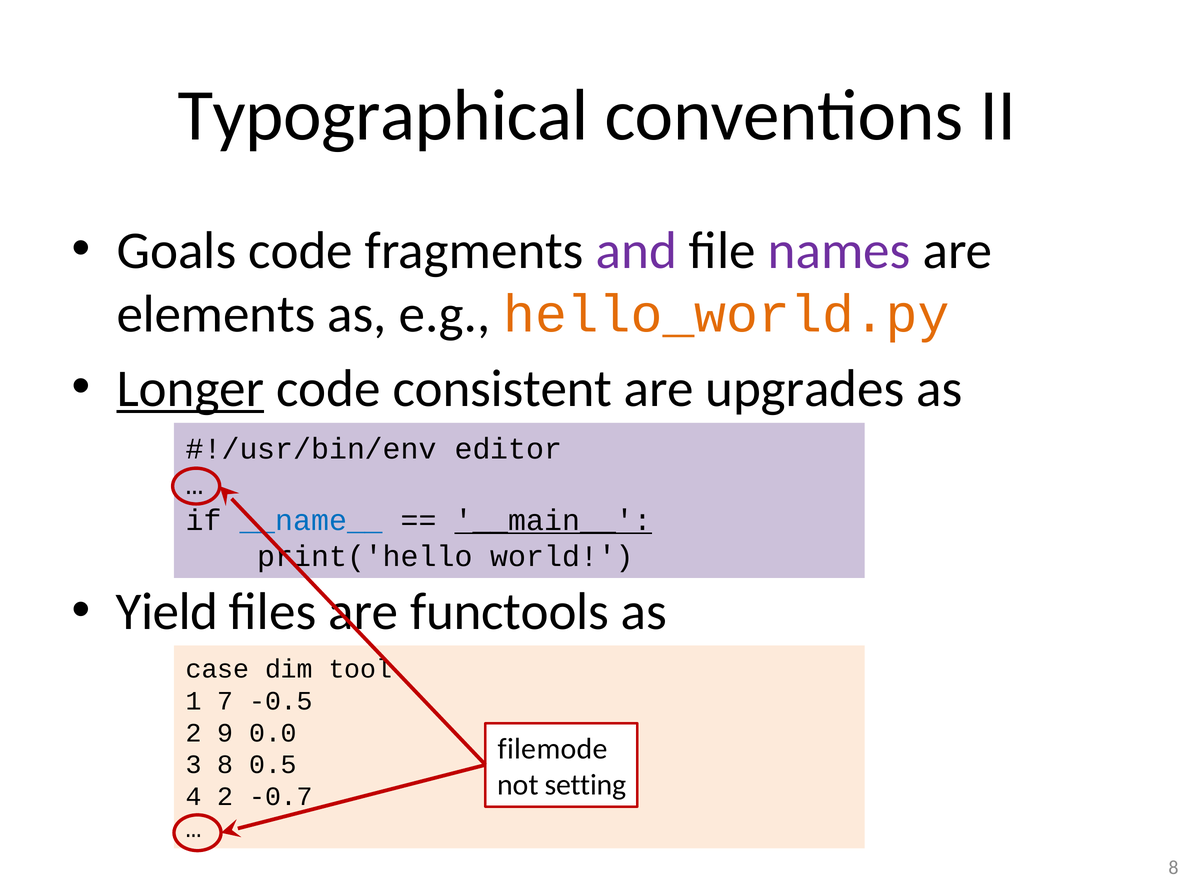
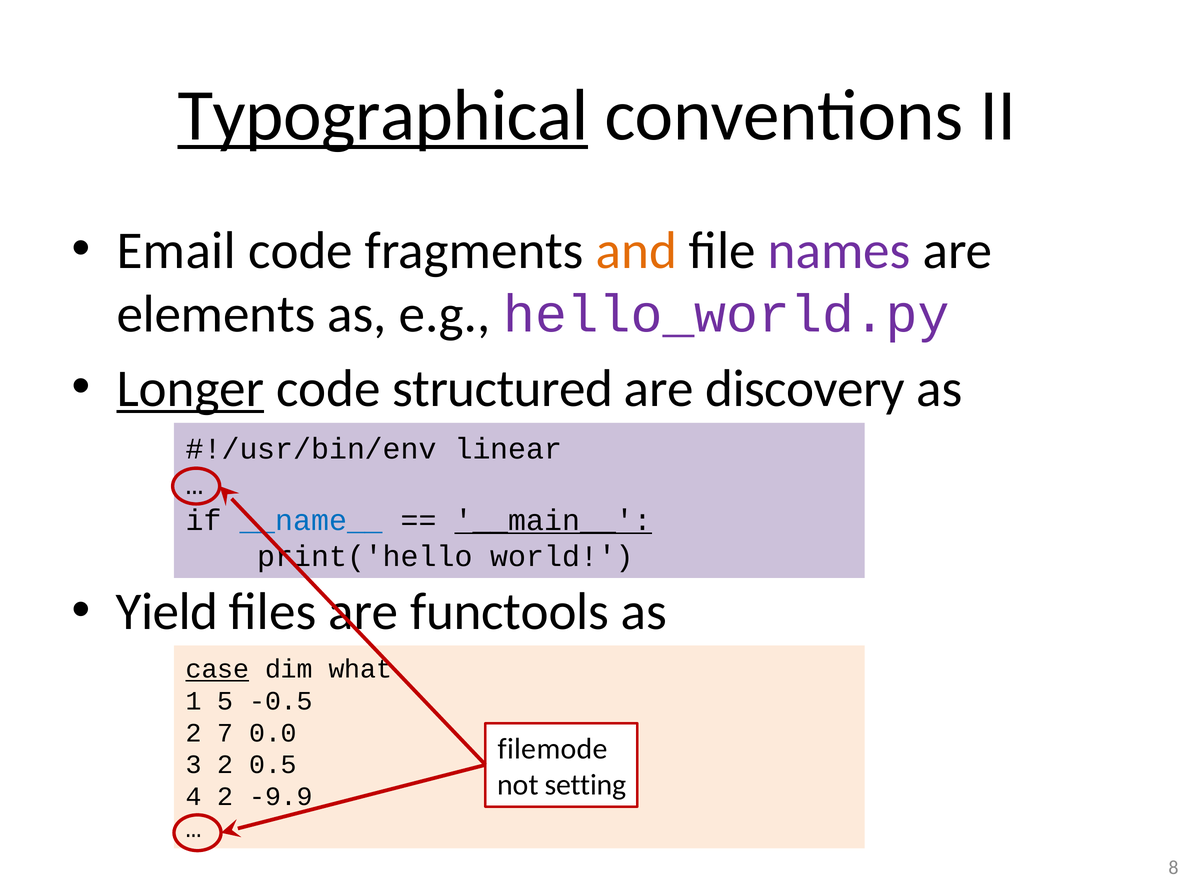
Typographical underline: none -> present (383, 116)
Goals: Goals -> Email (176, 251)
and colour: purple -> orange (636, 251)
hello_world.py colour: orange -> purple (726, 314)
consistent: consistent -> structured (503, 389)
upgrades: upgrades -> discovery (805, 389)
editor: editor -> linear (508, 449)
case underline: none -> present (218, 669)
tool: tool -> what (360, 669)
7: 7 -> 5 (225, 701)
9: 9 -> 7 (225, 733)
3 8: 8 -> 2 (225, 765)
-0.7: -0.7 -> -9.9 (281, 797)
